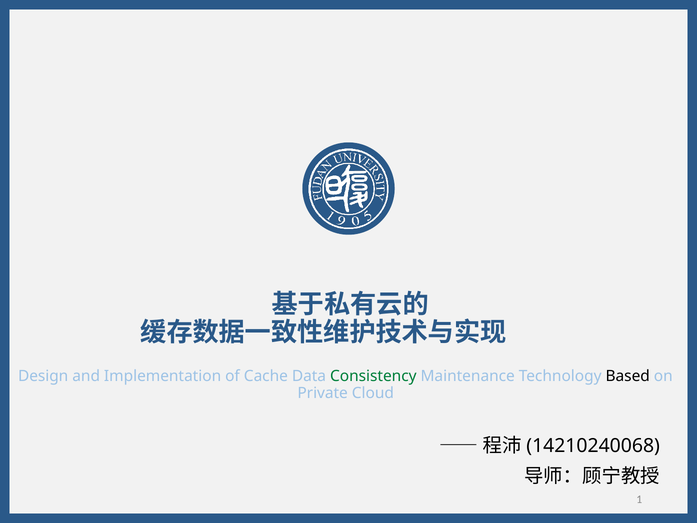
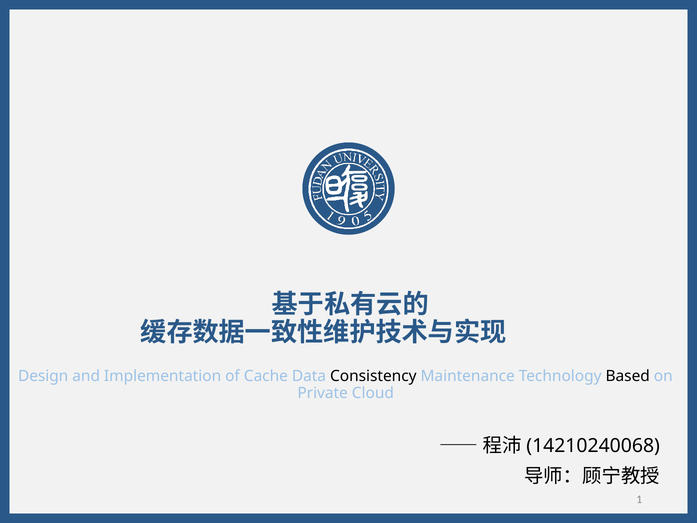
Consistency colour: green -> black (373, 376)
